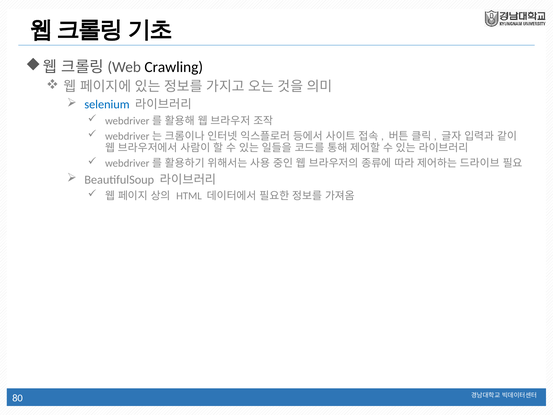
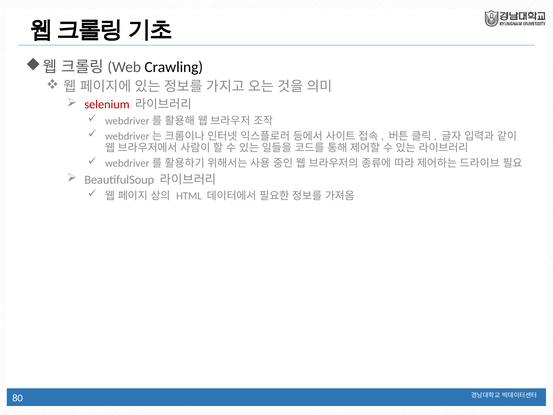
selenium colour: blue -> red (107, 104)
